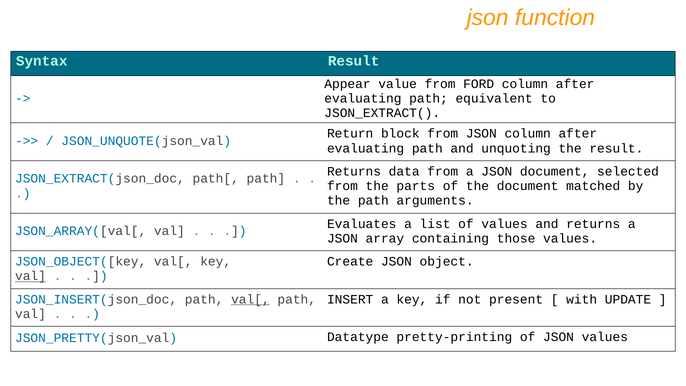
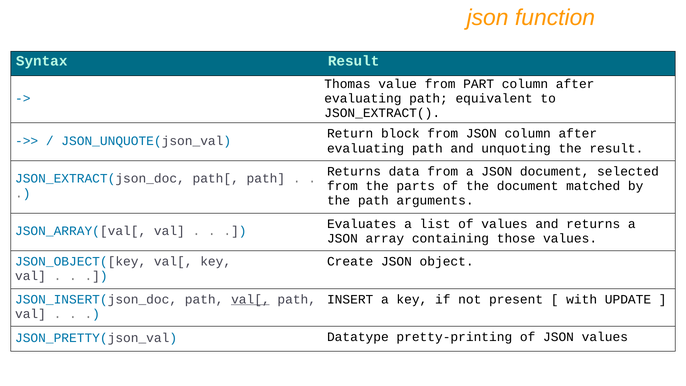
Appear: Appear -> Thomas (347, 84)
FORD: FORD -> PART (479, 84)
val underline: present -> none (30, 276)
